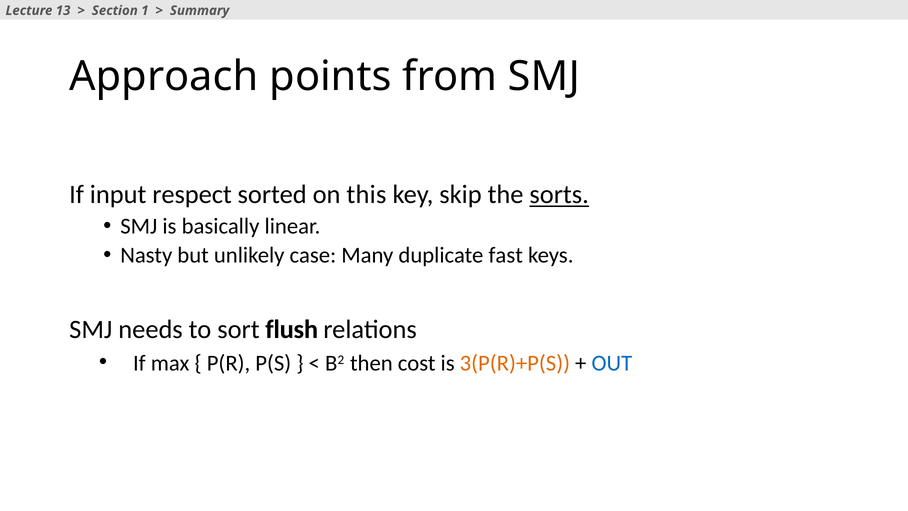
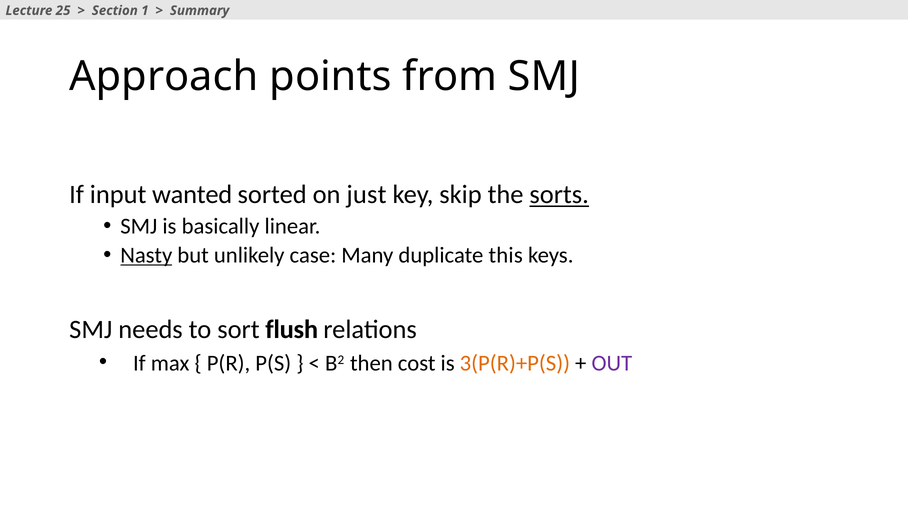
13: 13 -> 25 (63, 11)
respect: respect -> wanted (192, 195)
this: this -> just (366, 195)
Nasty underline: none -> present (146, 255)
fast: fast -> this (506, 255)
OUT colour: blue -> purple (612, 363)
